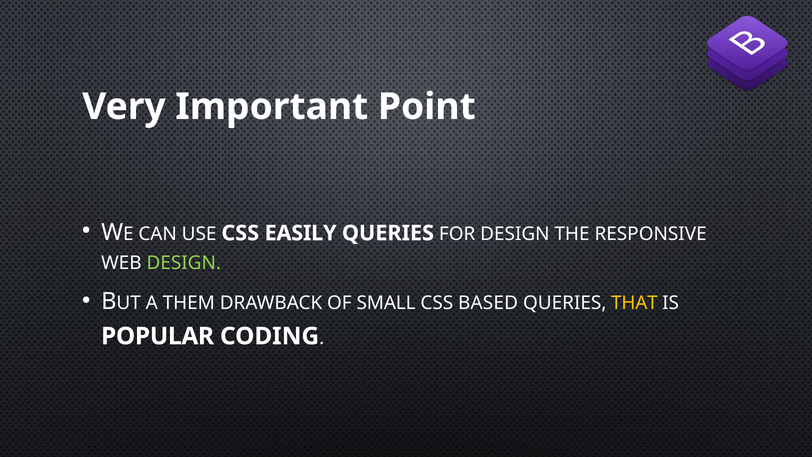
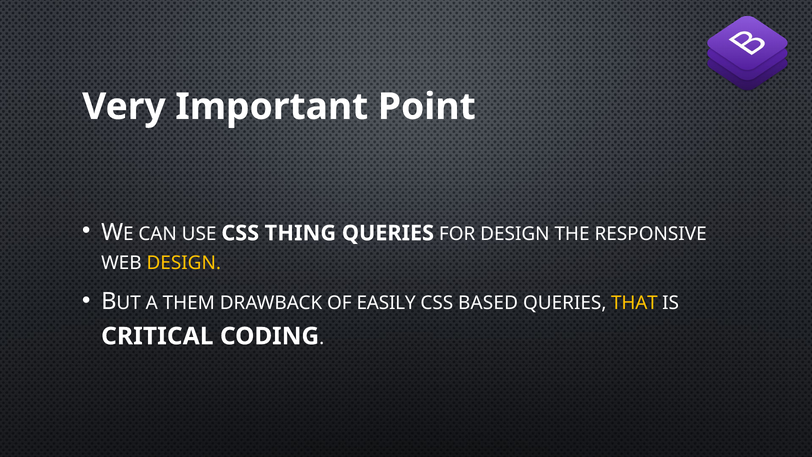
EASILY: EASILY -> THING (300, 233)
DESIGN colour: light green -> yellow (184, 263)
SMALL: SMALL -> EASILY (386, 303)
POPULAR: POPULAR -> CRITICAL (157, 336)
